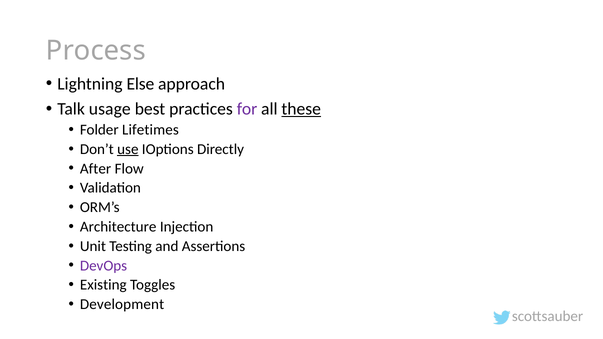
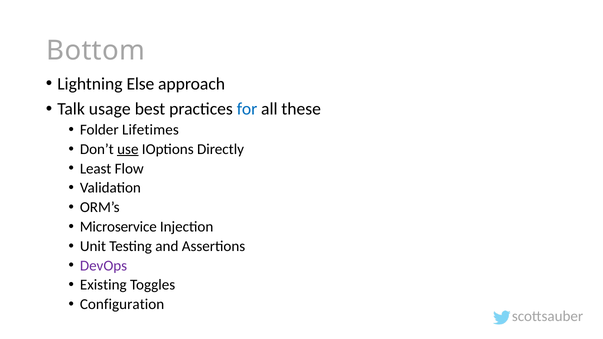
Process: Process -> Bottom (96, 51)
for colour: purple -> blue (247, 109)
these underline: present -> none (301, 109)
After: After -> Least (96, 169)
Architecture: Architecture -> Microservice (118, 227)
Development: Development -> Configuration (122, 305)
